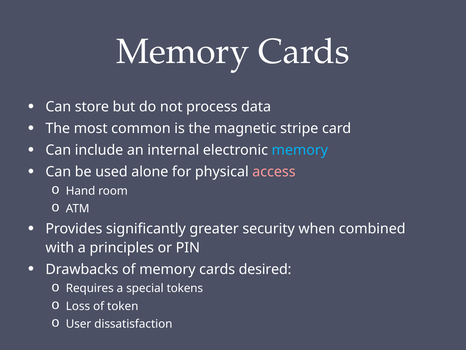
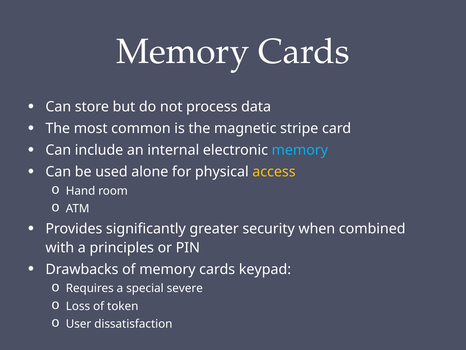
access colour: pink -> yellow (274, 172)
desired: desired -> keypad (265, 269)
tokens: tokens -> severe (185, 288)
